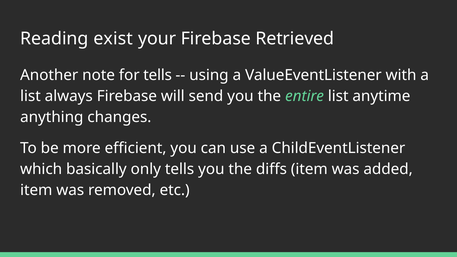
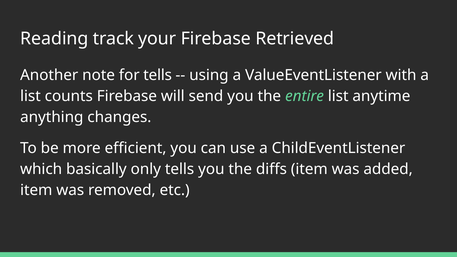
exist: exist -> track (113, 39)
always: always -> counts (69, 96)
